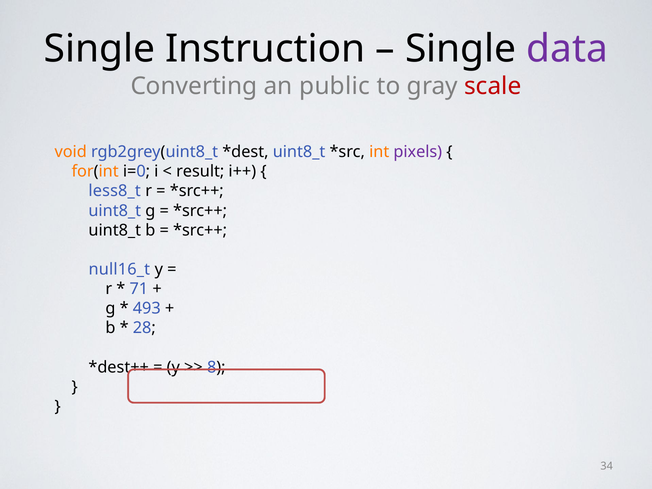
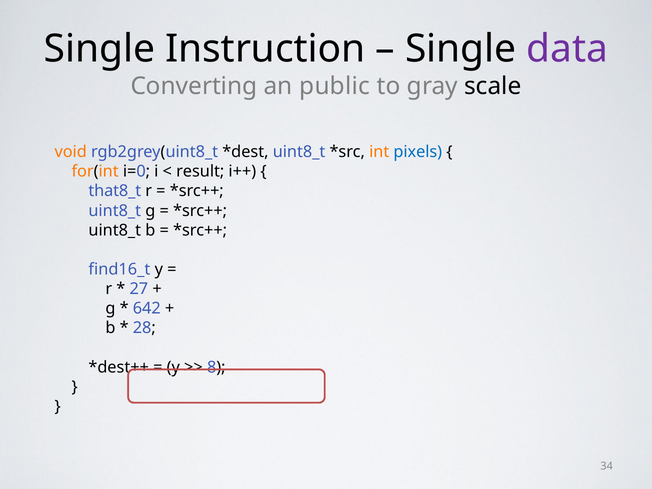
scale colour: red -> black (493, 86)
pixels colour: purple -> blue (418, 152)
less8_t: less8_t -> that8_t (115, 191)
null16_t: null16_t -> find16_t (119, 269)
71: 71 -> 27 (139, 289)
493: 493 -> 642 (147, 308)
